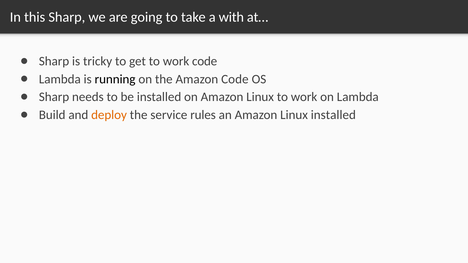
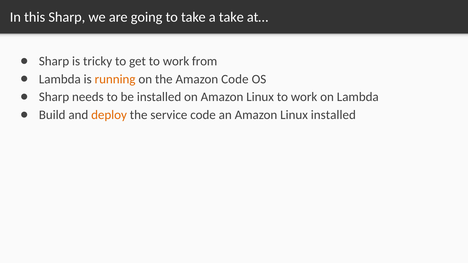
a with: with -> take (231, 17)
work code: code -> from (205, 61)
running colour: black -> orange (115, 79)
service rules: rules -> code (203, 115)
